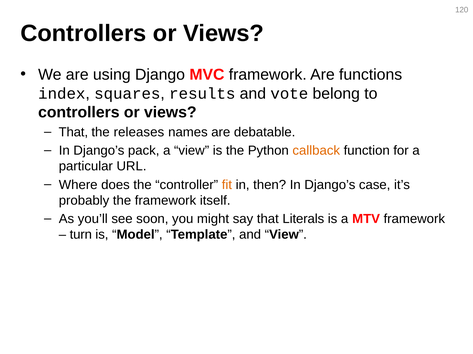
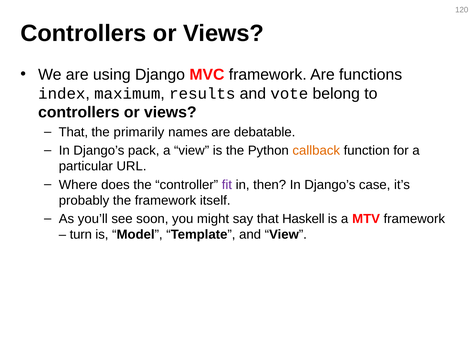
squares: squares -> maximum (127, 94)
releases: releases -> primarily (139, 132)
fit colour: orange -> purple (227, 185)
Literals: Literals -> Haskell (303, 219)
